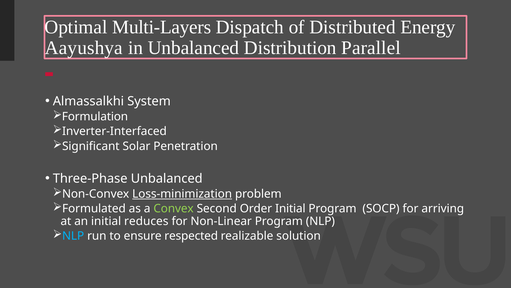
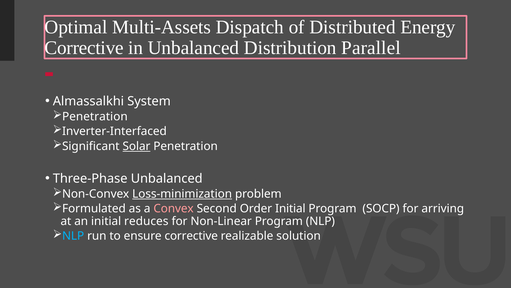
Multi-Layers: Multi-Layers -> Multi-Assets (162, 27)
Aayushya: Aayushya -> Corrective (84, 48)
Formulation: Formulation -> Penetration (95, 116)
Solar underline: none -> present (136, 146)
Convex colour: light green -> pink (174, 208)
ensure respected: respected -> corrective (191, 236)
